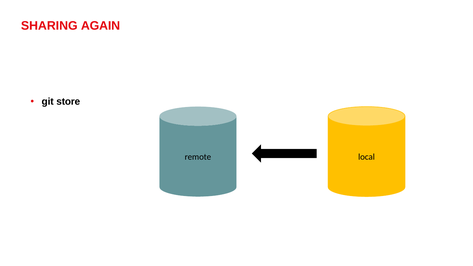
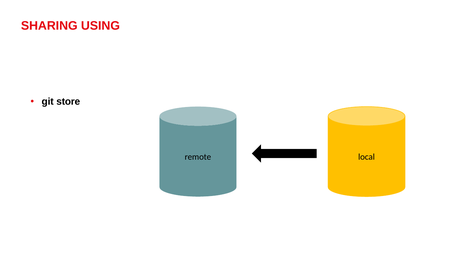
AGAIN: AGAIN -> USING (100, 26)
